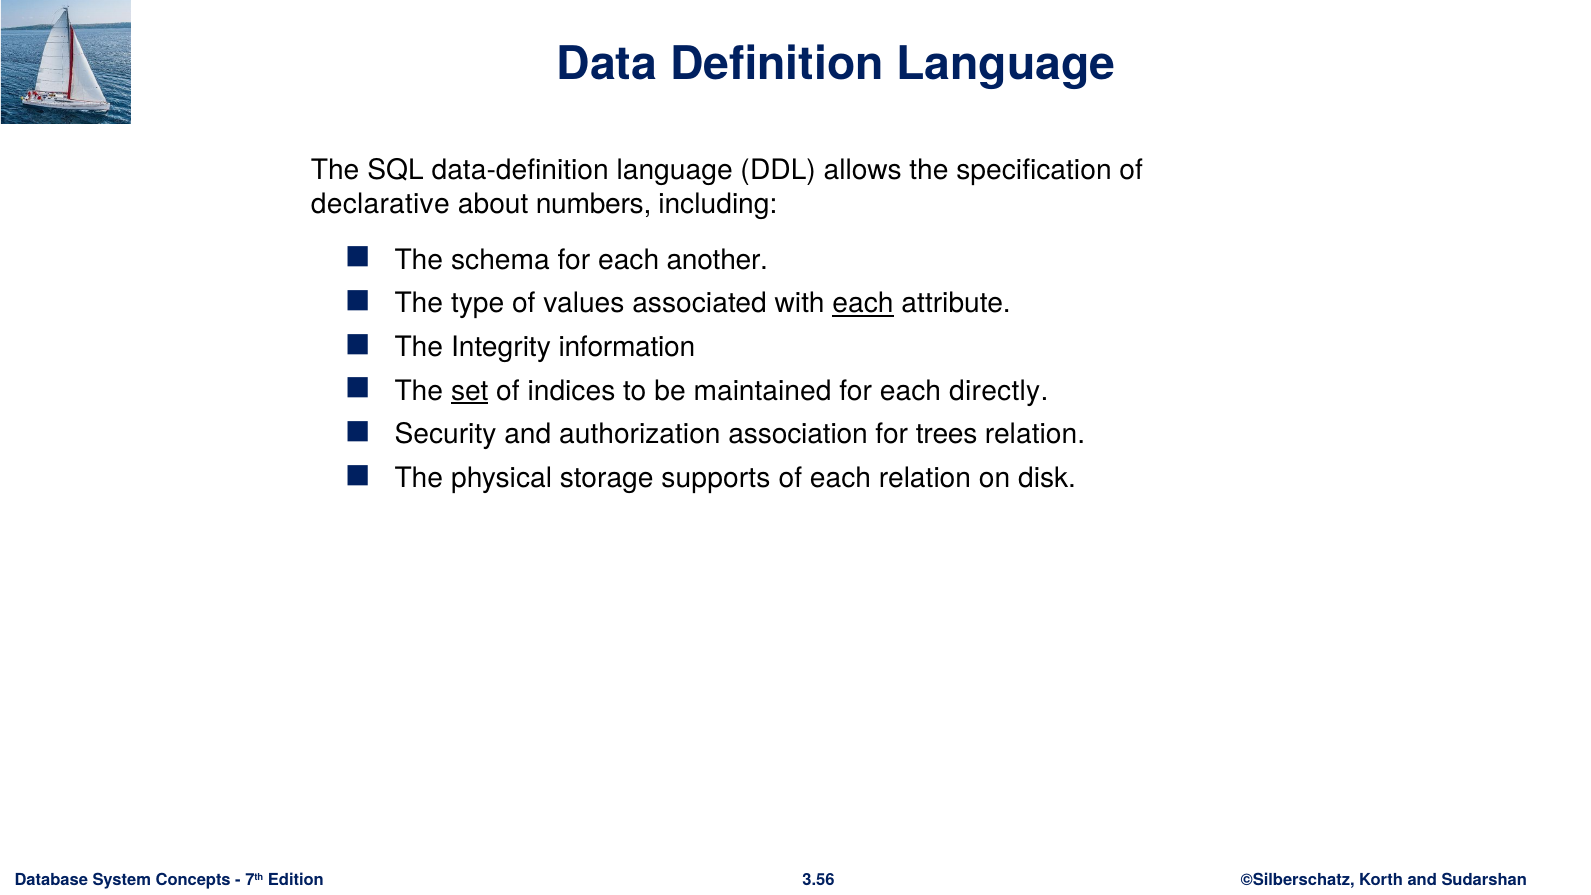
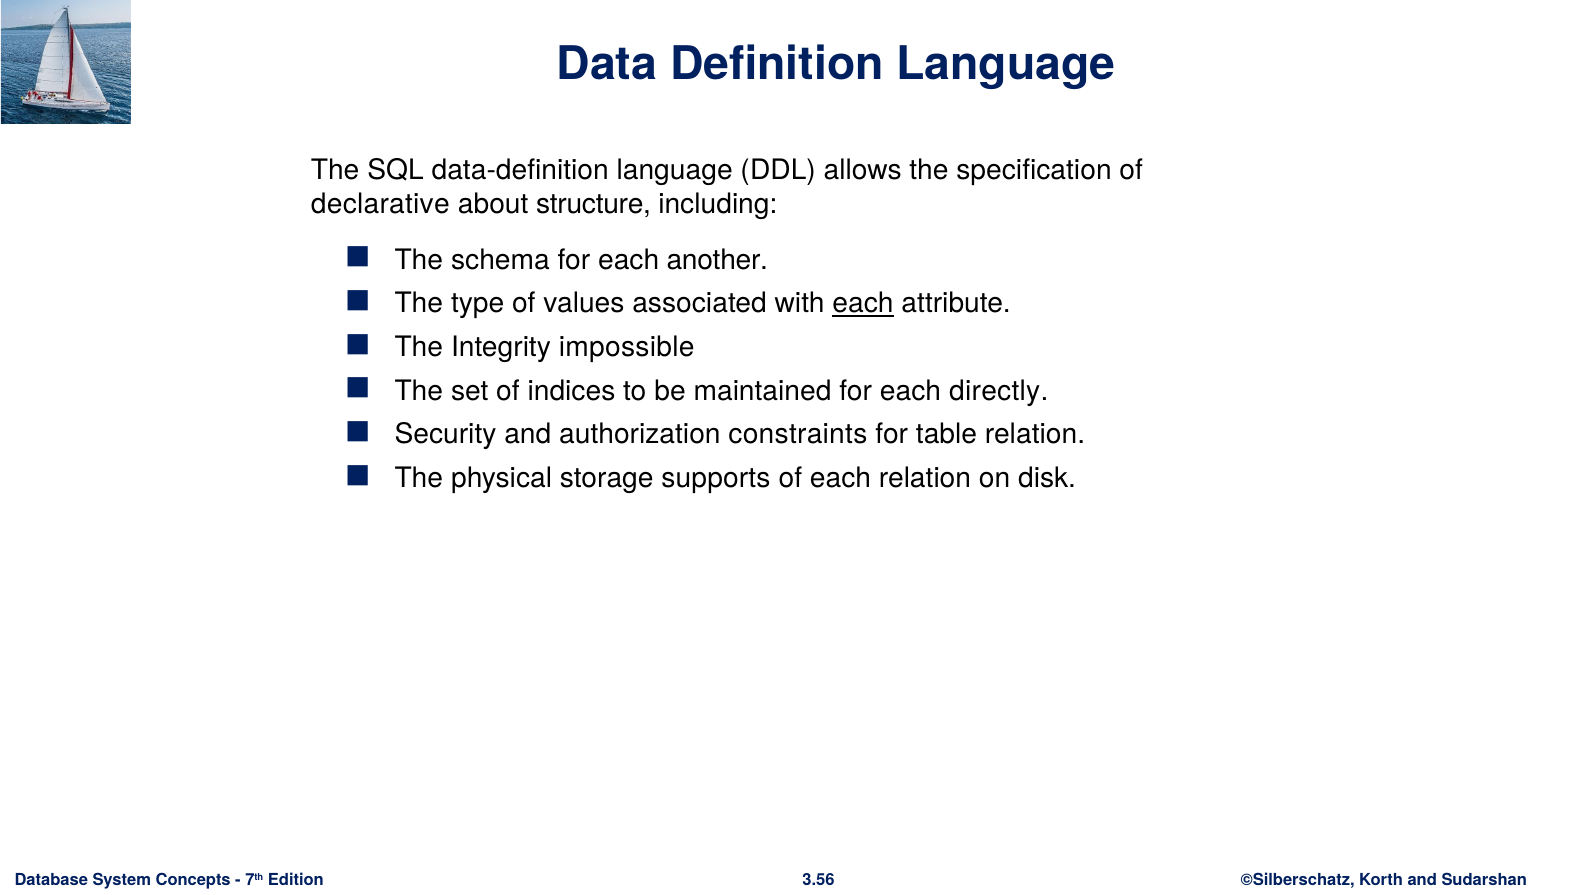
numbers: numbers -> structure (594, 204)
information: information -> impossible (627, 347)
set underline: present -> none (470, 391)
association: association -> constraints (798, 435)
trees: trees -> table (947, 435)
